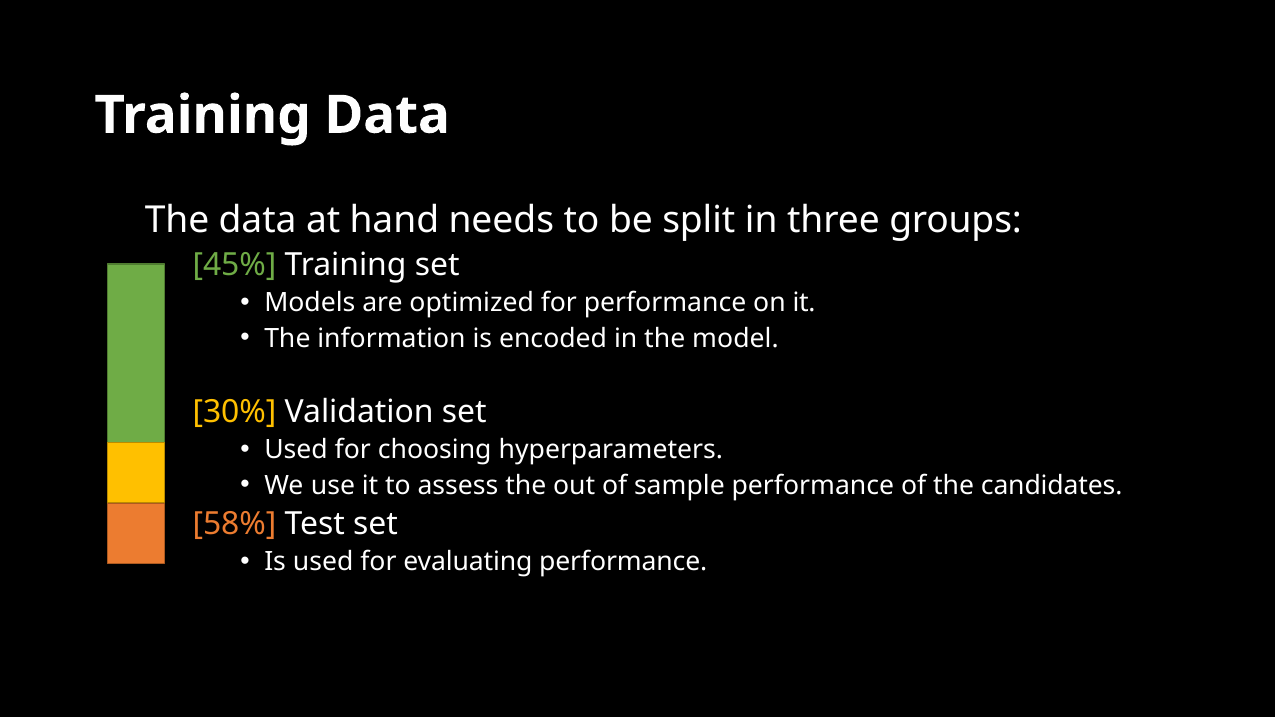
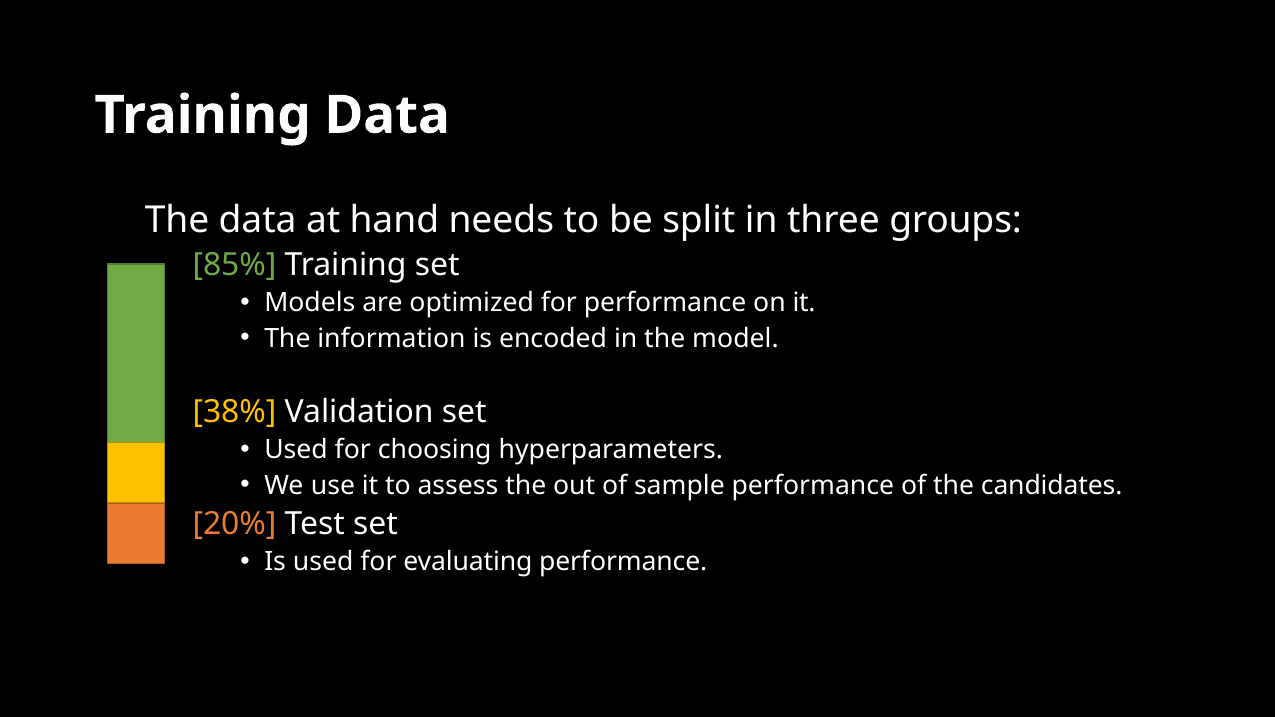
45%: 45% -> 85% (234, 265)
30%: 30% -> 38% (234, 412)
58%: 58% -> 20% (234, 524)
